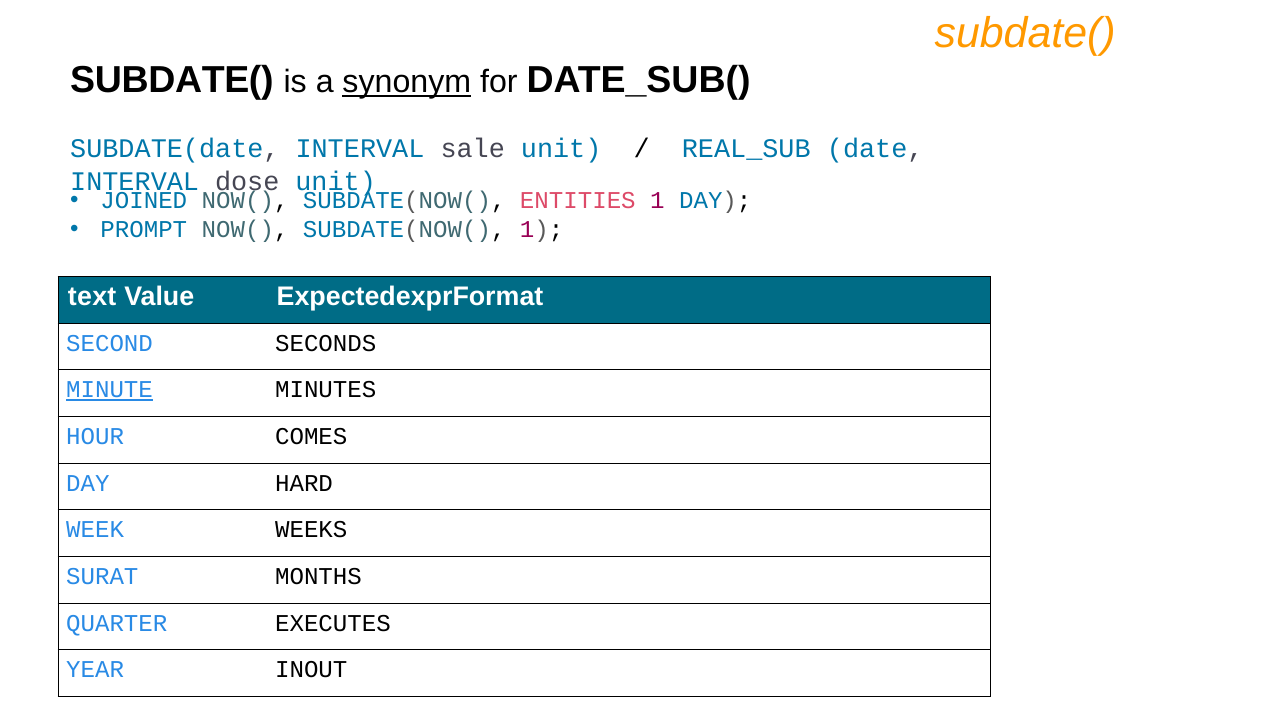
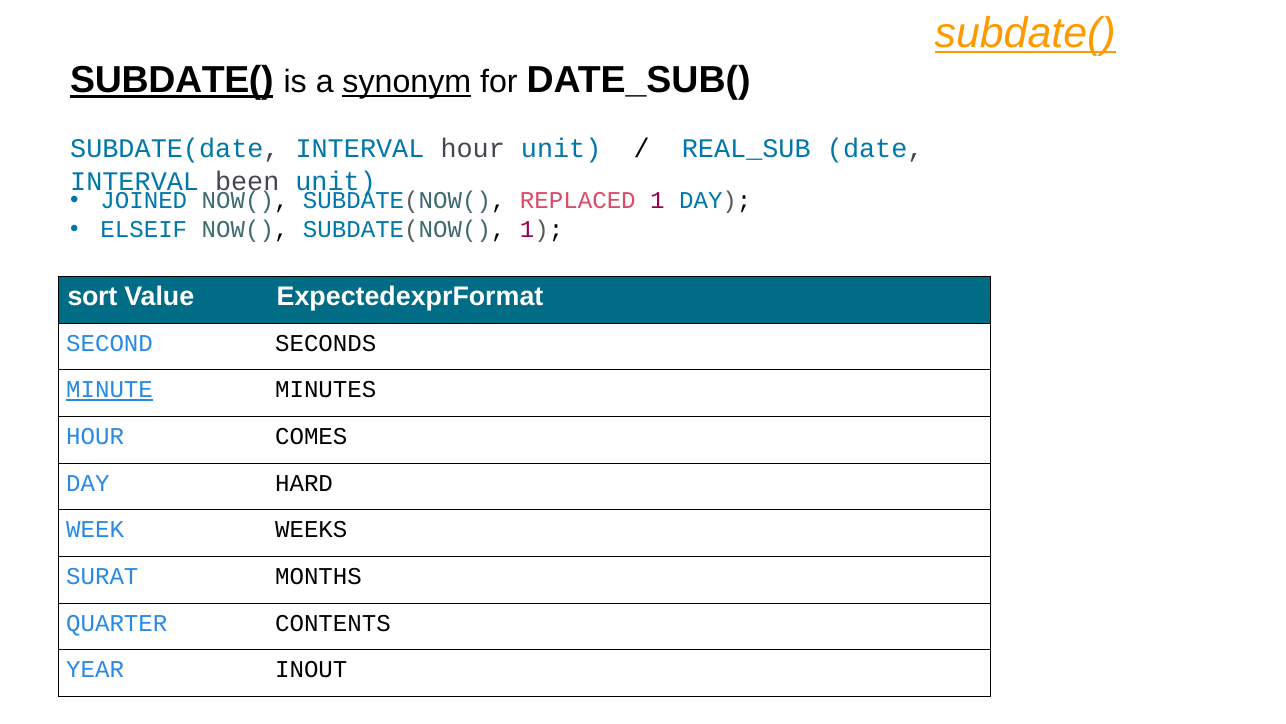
subdate( underline: none -> present (1025, 33)
SUBDATE( underline: none -> present (172, 80)
INTERVAL sale: sale -> hour (473, 149)
dose: dose -> been (247, 181)
ENTITIES: ENTITIES -> REPLACED (578, 200)
PROMPT: PROMPT -> ELSEIF (144, 229)
text: text -> sort (92, 296)
EXECUTES: EXECUTES -> CONTENTS (333, 623)
